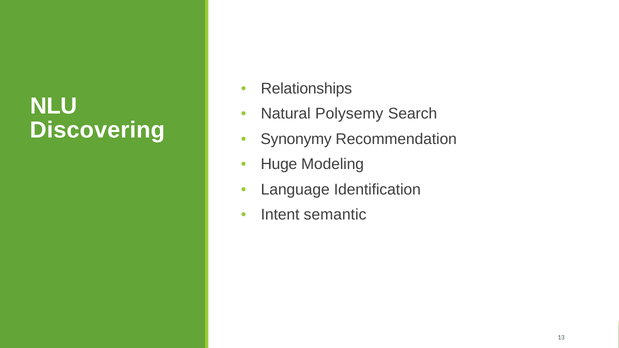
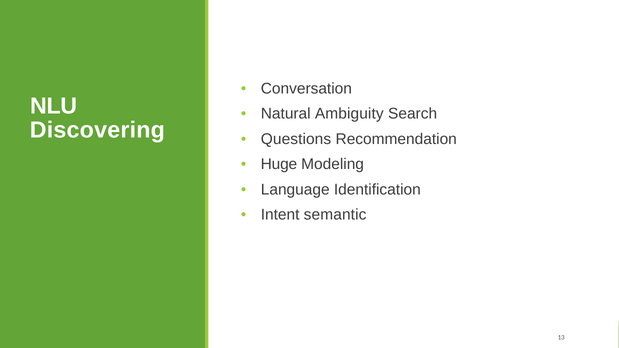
Relationships: Relationships -> Conversation (306, 89)
Polysemy: Polysemy -> Ambiguity (349, 114)
Synonymy: Synonymy -> Questions (296, 139)
